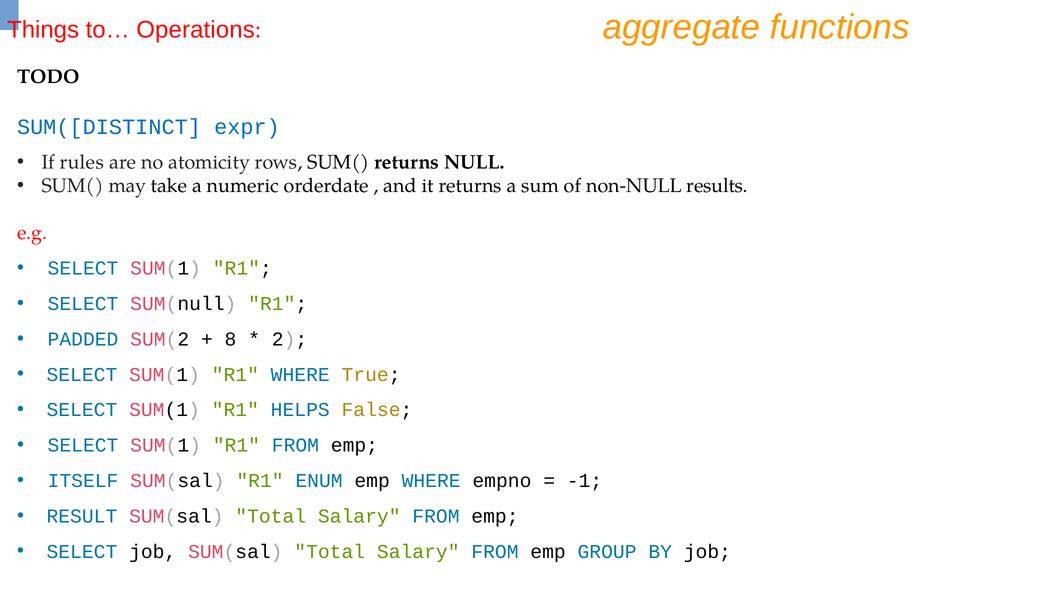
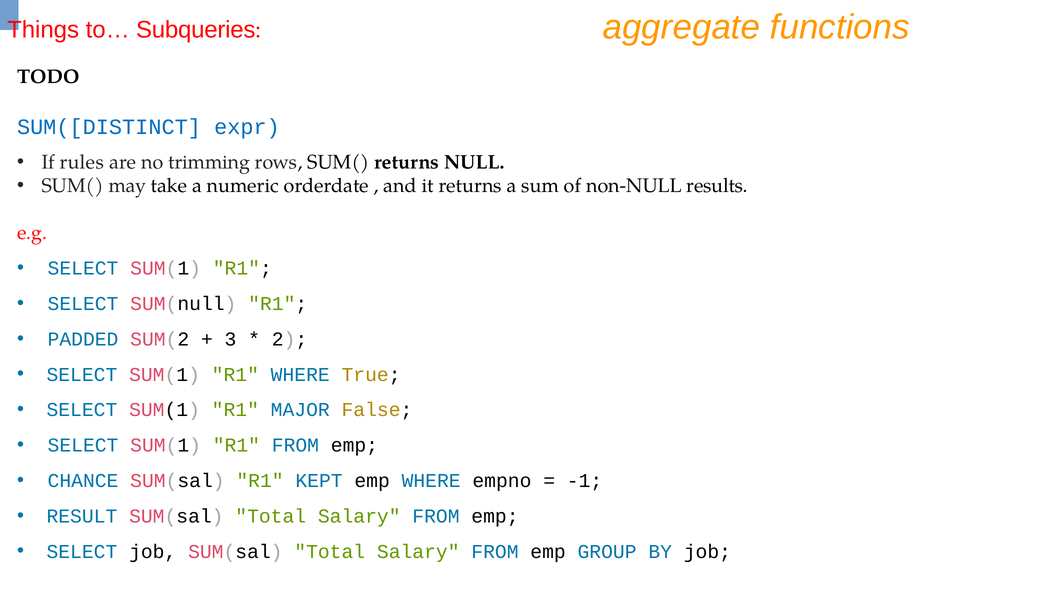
Operations: Operations -> Subqueries (196, 30)
atomicity: atomicity -> trimming (209, 162)
8: 8 -> 3 (231, 339)
HELPS: HELPS -> MAJOR (300, 410)
ITSELF: ITSELF -> CHANCE (83, 481)
ENUM: ENUM -> KEPT (319, 481)
